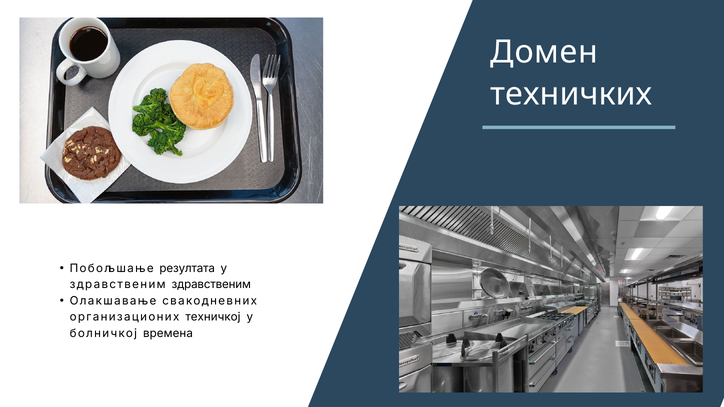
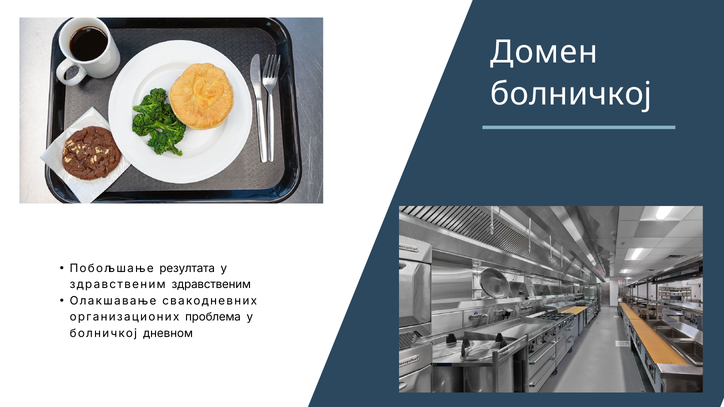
техничких: техничких -> болничкој (571, 94)
техничкој: техничкој -> проблема (213, 317)
времена: времена -> дневном (168, 333)
